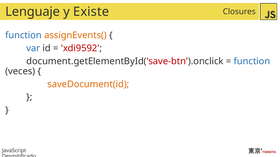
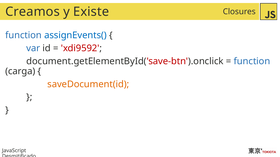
Lenguaje: Lenguaje -> Creamos (33, 12)
assignEvents( colour: orange -> blue (75, 35)
veces: veces -> carga (20, 71)
